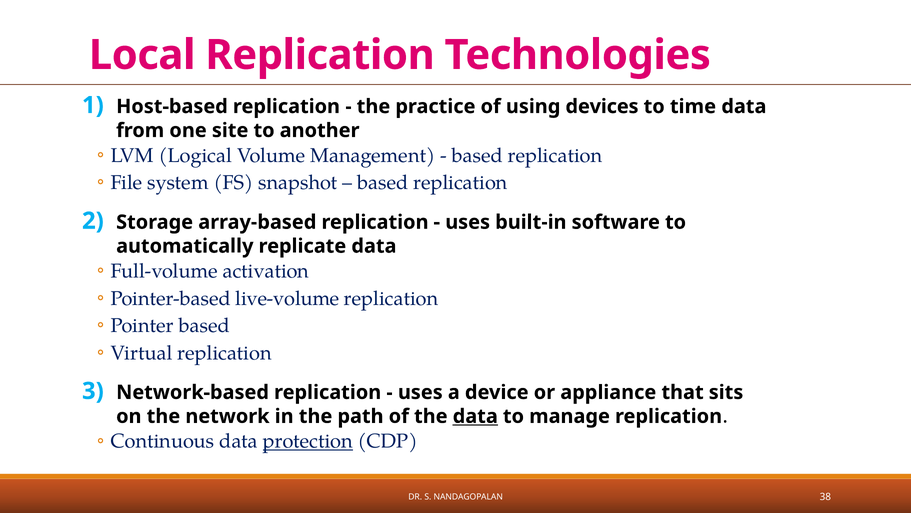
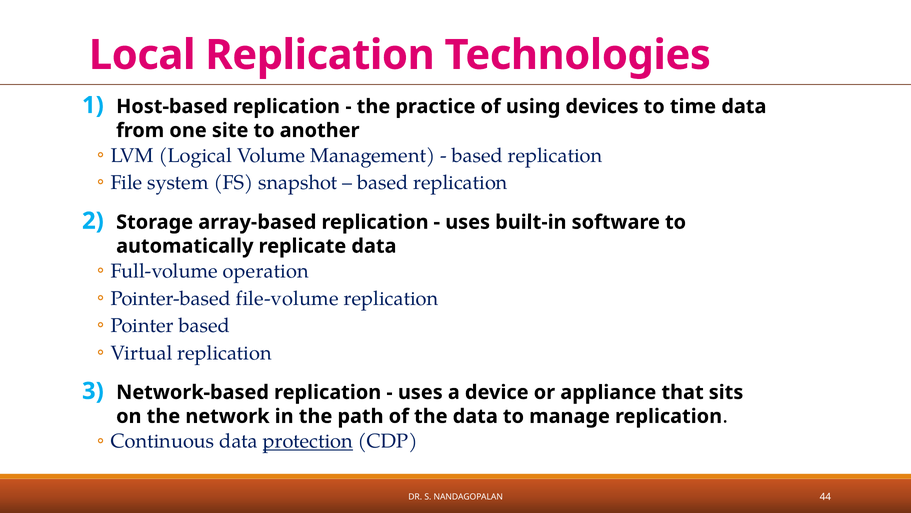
activation: activation -> operation (266, 271)
live-volume: live-volume -> file-volume (287, 298)
data underline: present -> none (475, 416)
38: 38 -> 44 (825, 496)
